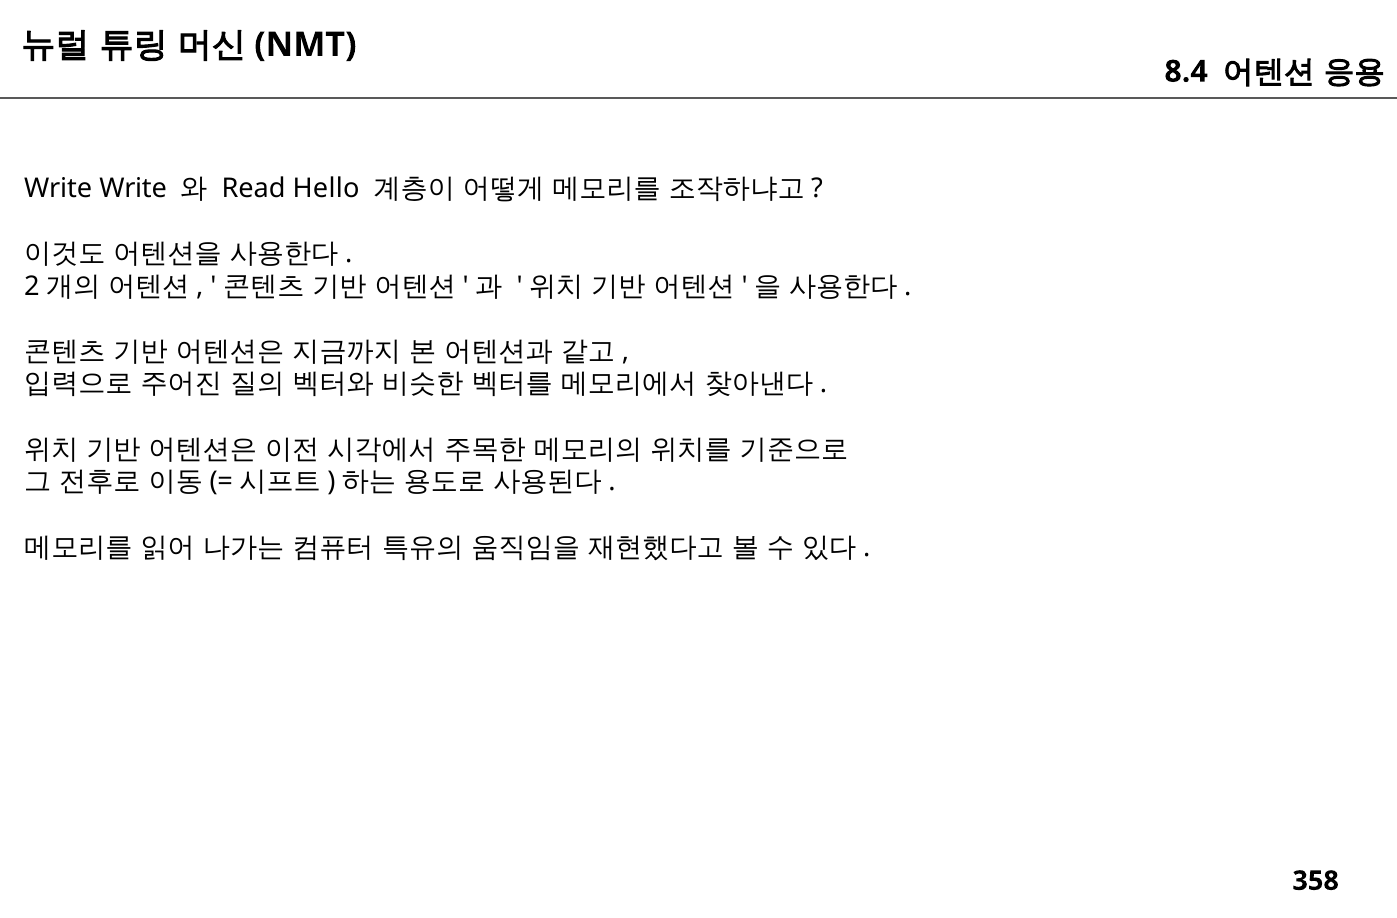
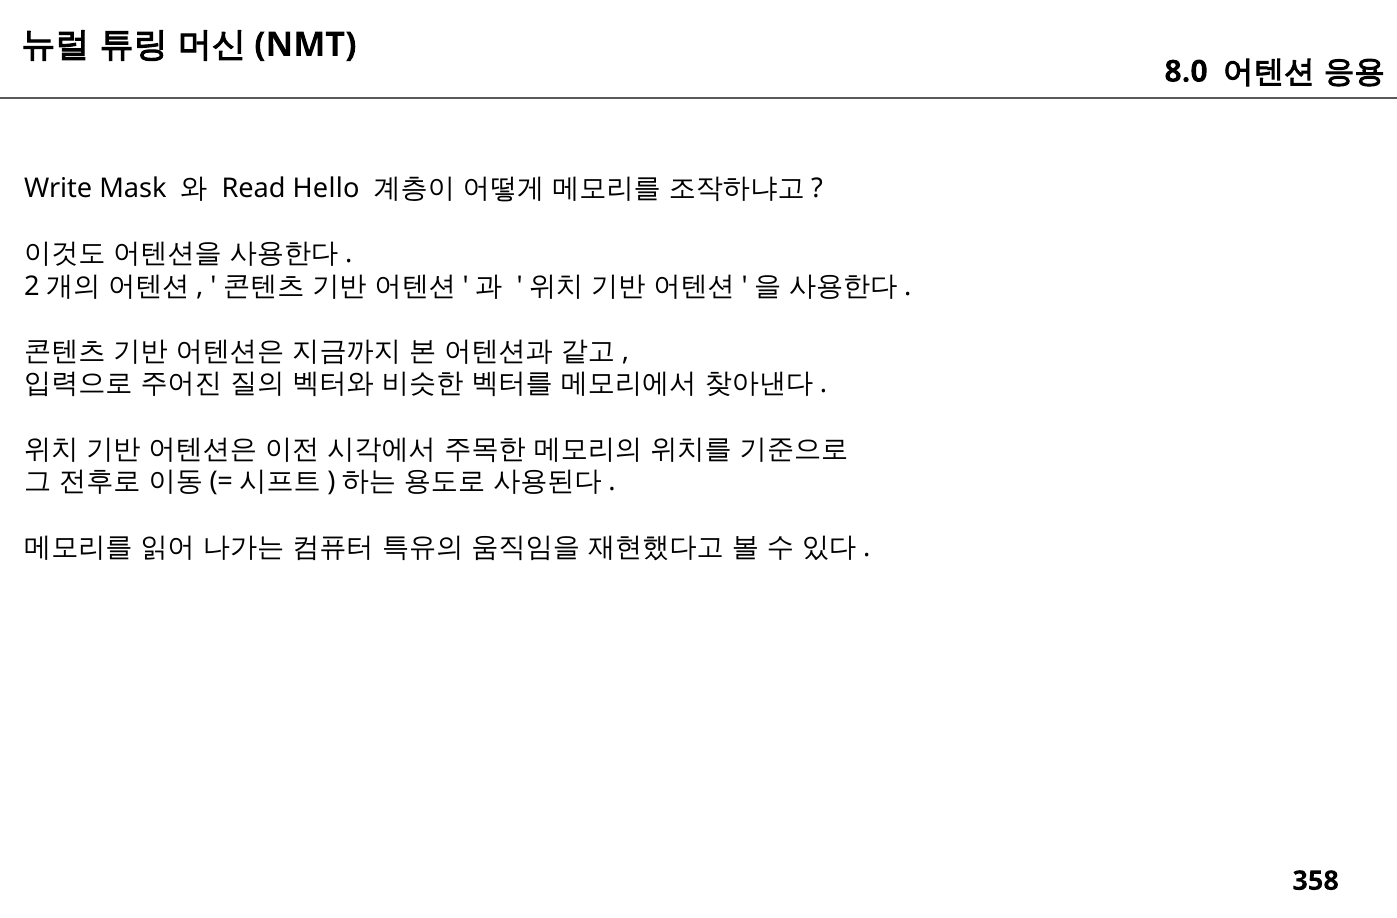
8.4: 8.4 -> 8.0 (1186, 72)
Write Write: Write -> Mask (133, 188)
